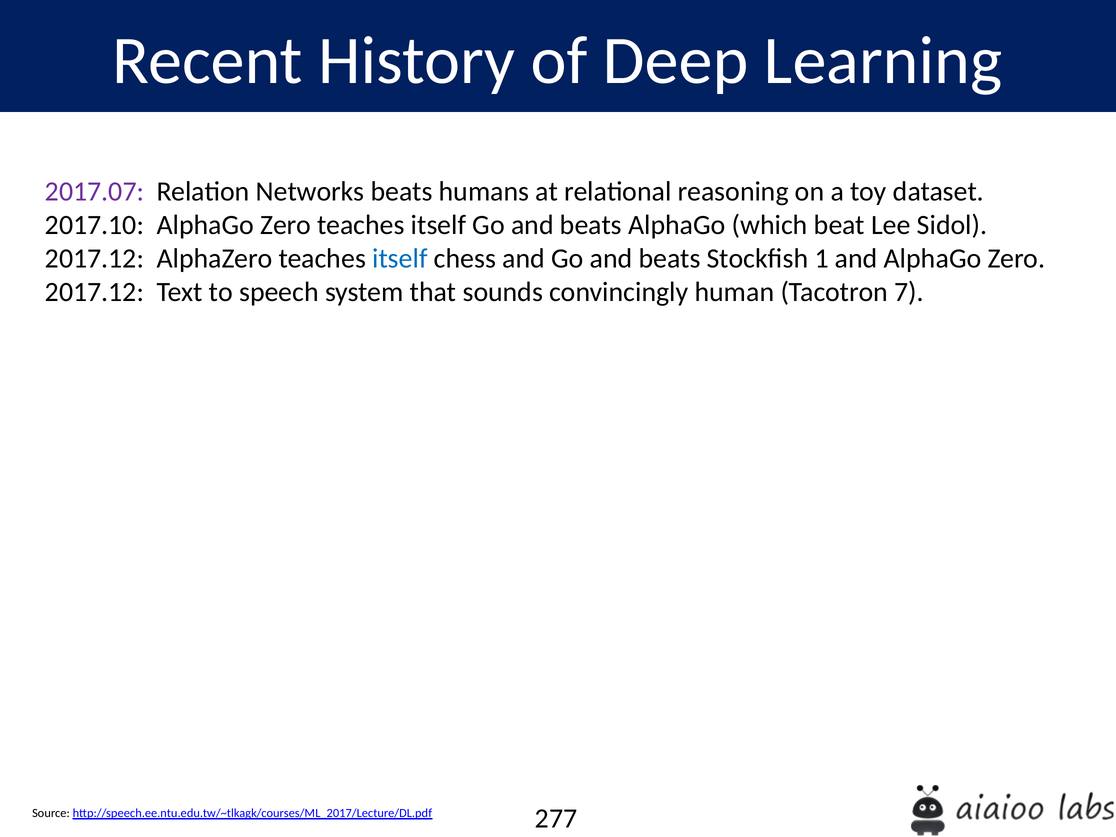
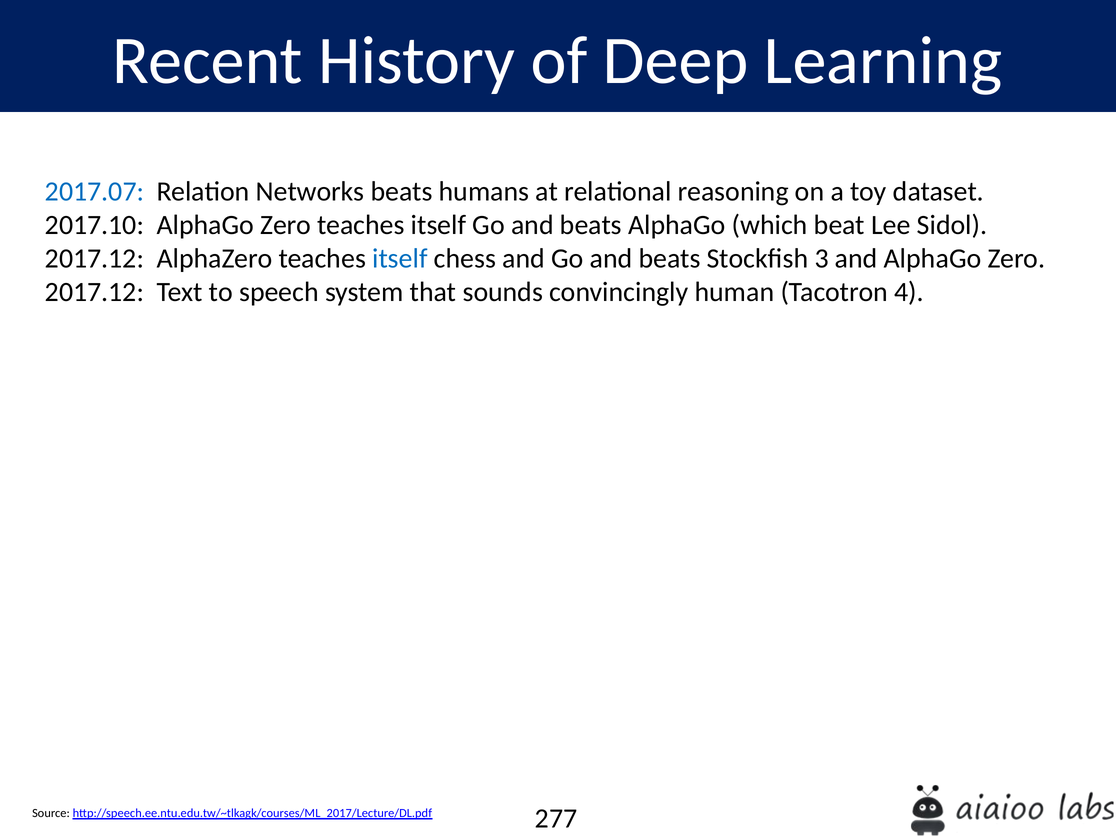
2017.07 colour: purple -> blue (95, 192)
1: 1 -> 3 (822, 259)
7: 7 -> 4 (909, 292)
